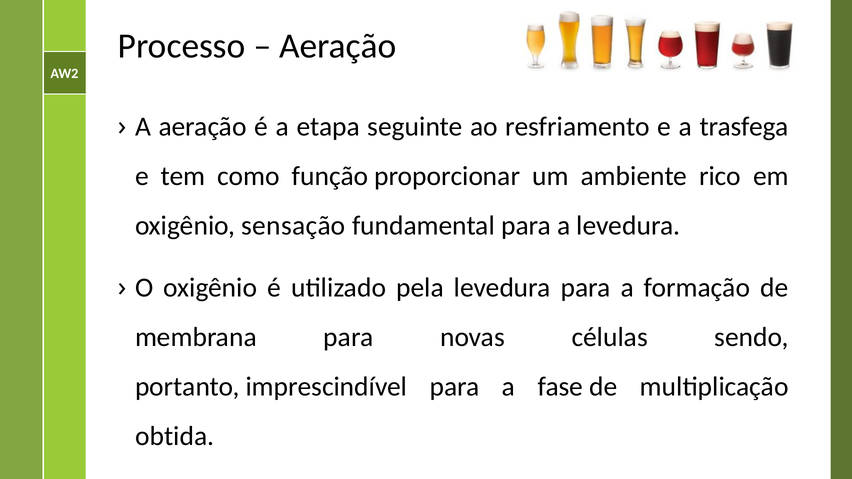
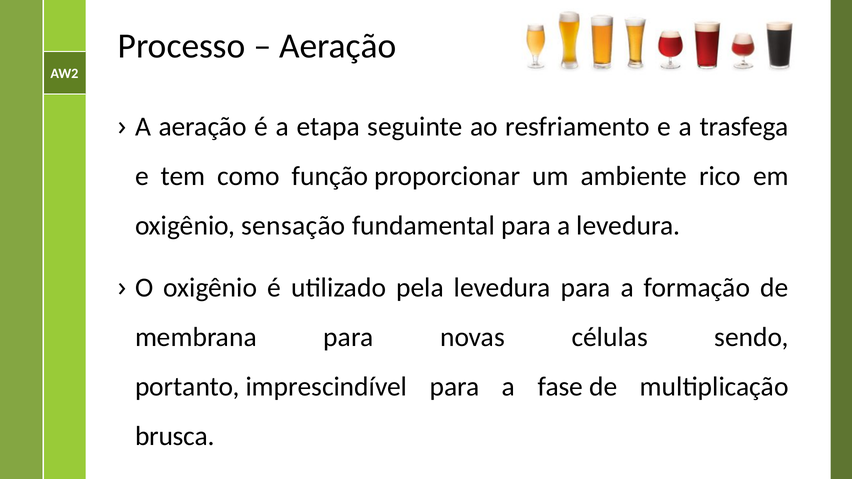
obtida: obtida -> brusca (175, 437)
